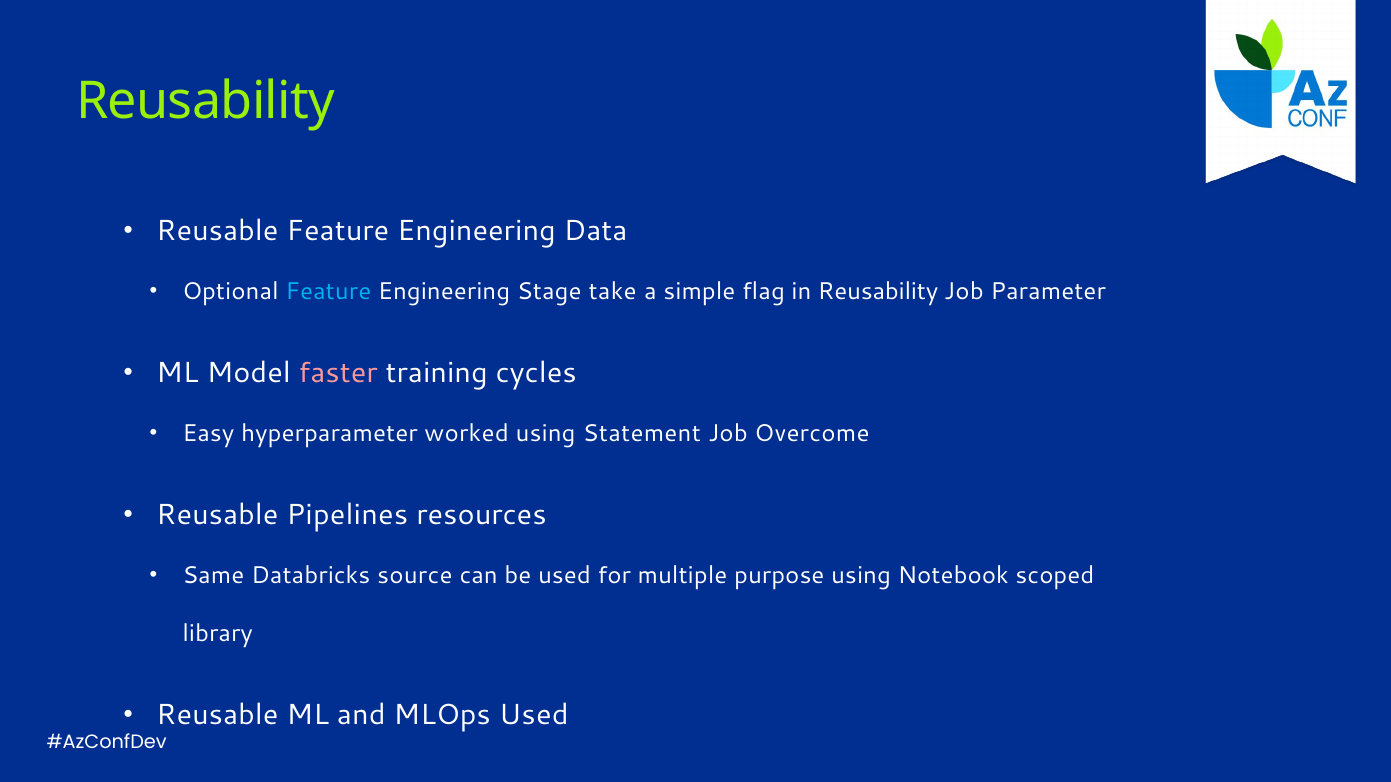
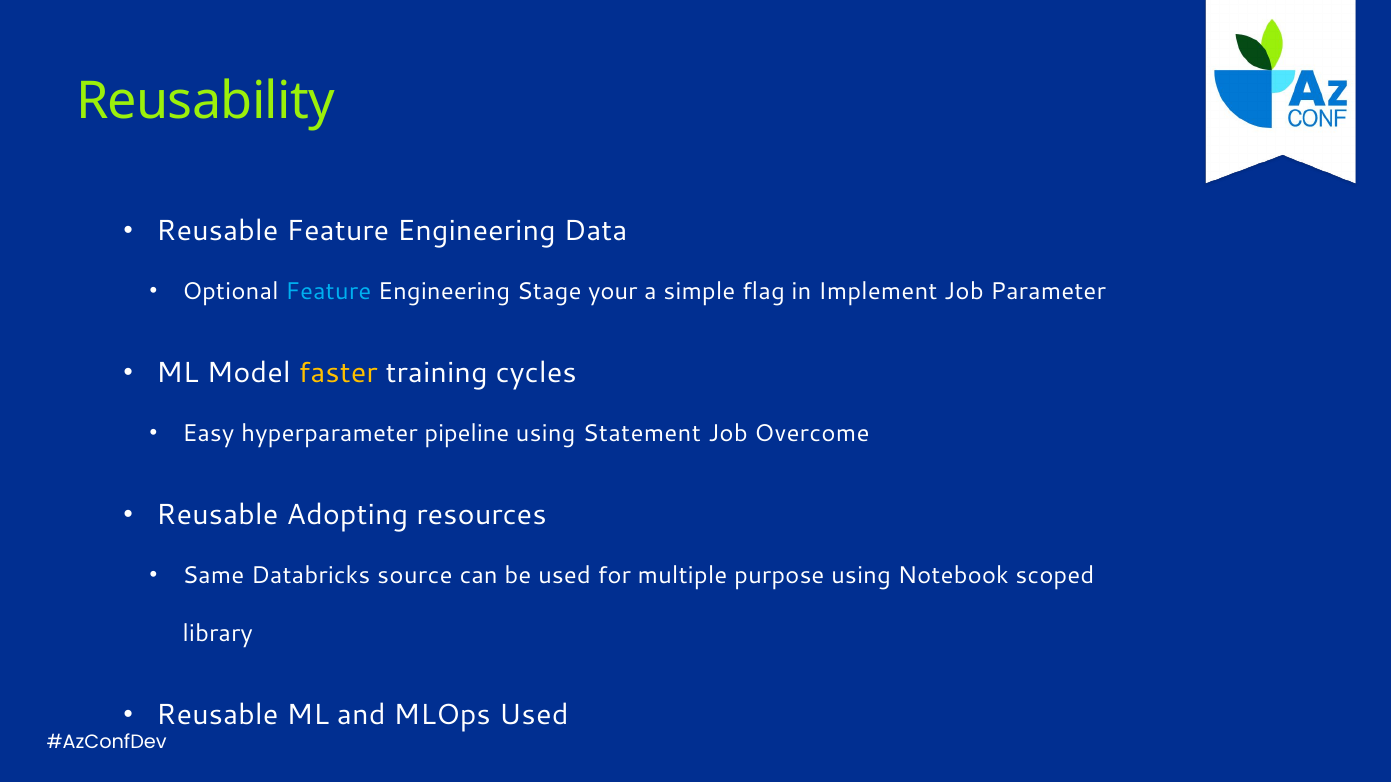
take: take -> your (613, 292)
in Reusability: Reusability -> Implement (878, 292)
faster colour: pink -> yellow (338, 374)
worked: worked -> pipeline (467, 434)
Pipelines: Pipelines -> Adopting (347, 516)
